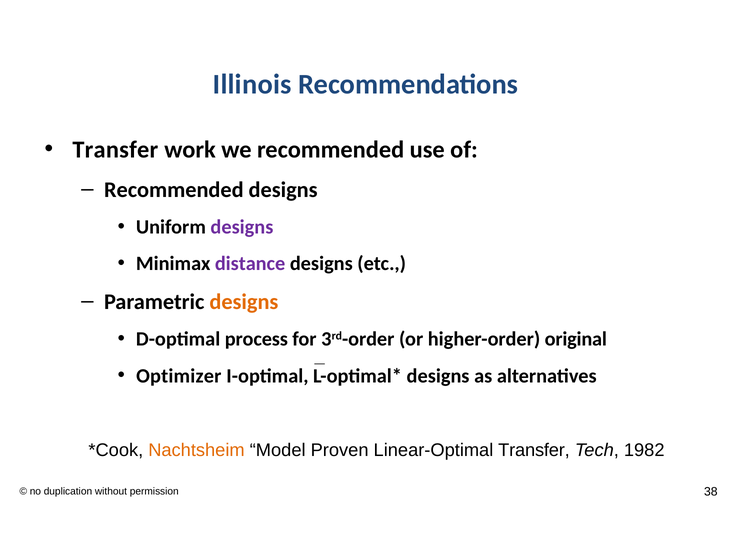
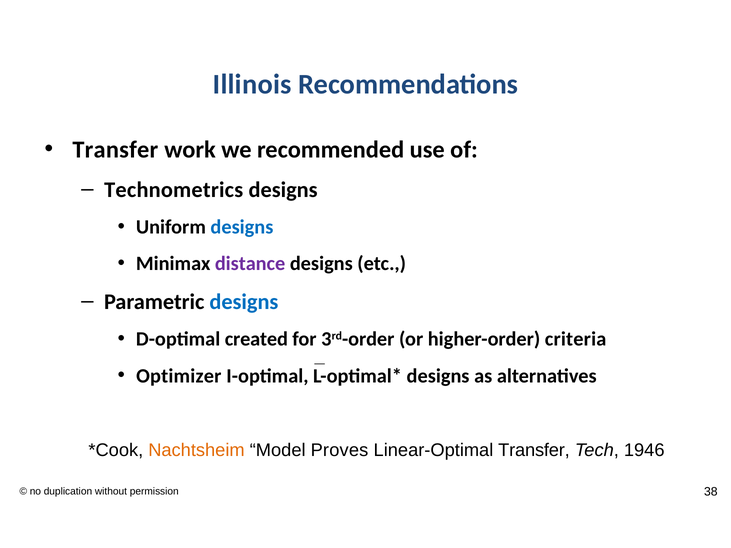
Recommended: Recommended -> Technometrics (174, 190)
designs colour: purple -> blue (242, 227)
designs colour: orange -> blue (244, 302)
process: process -> created (256, 339)
original: original -> criteria (576, 339)
Proven: Proven -> Proves (340, 450)
1982: 1982 -> 1946 (644, 450)
